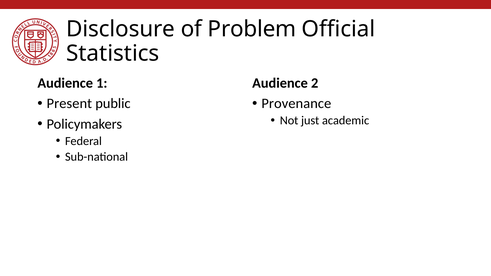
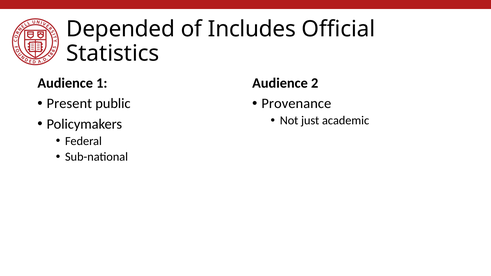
Disclosure: Disclosure -> Depended (121, 29)
Problem: Problem -> Includes (252, 29)
